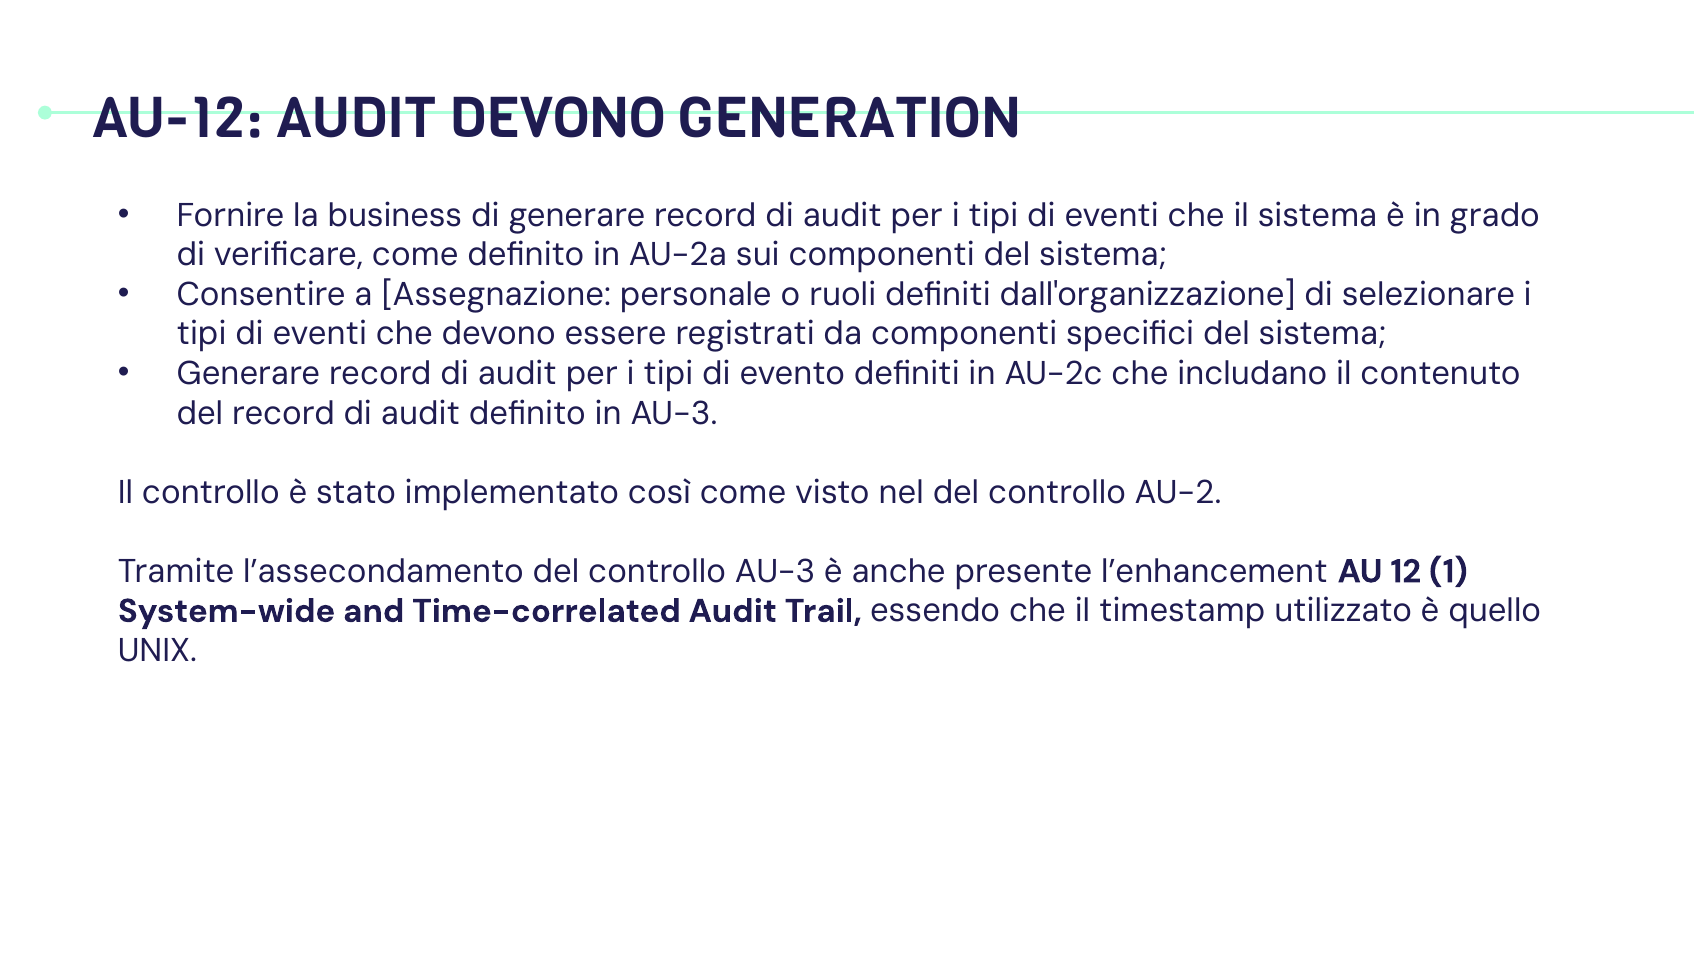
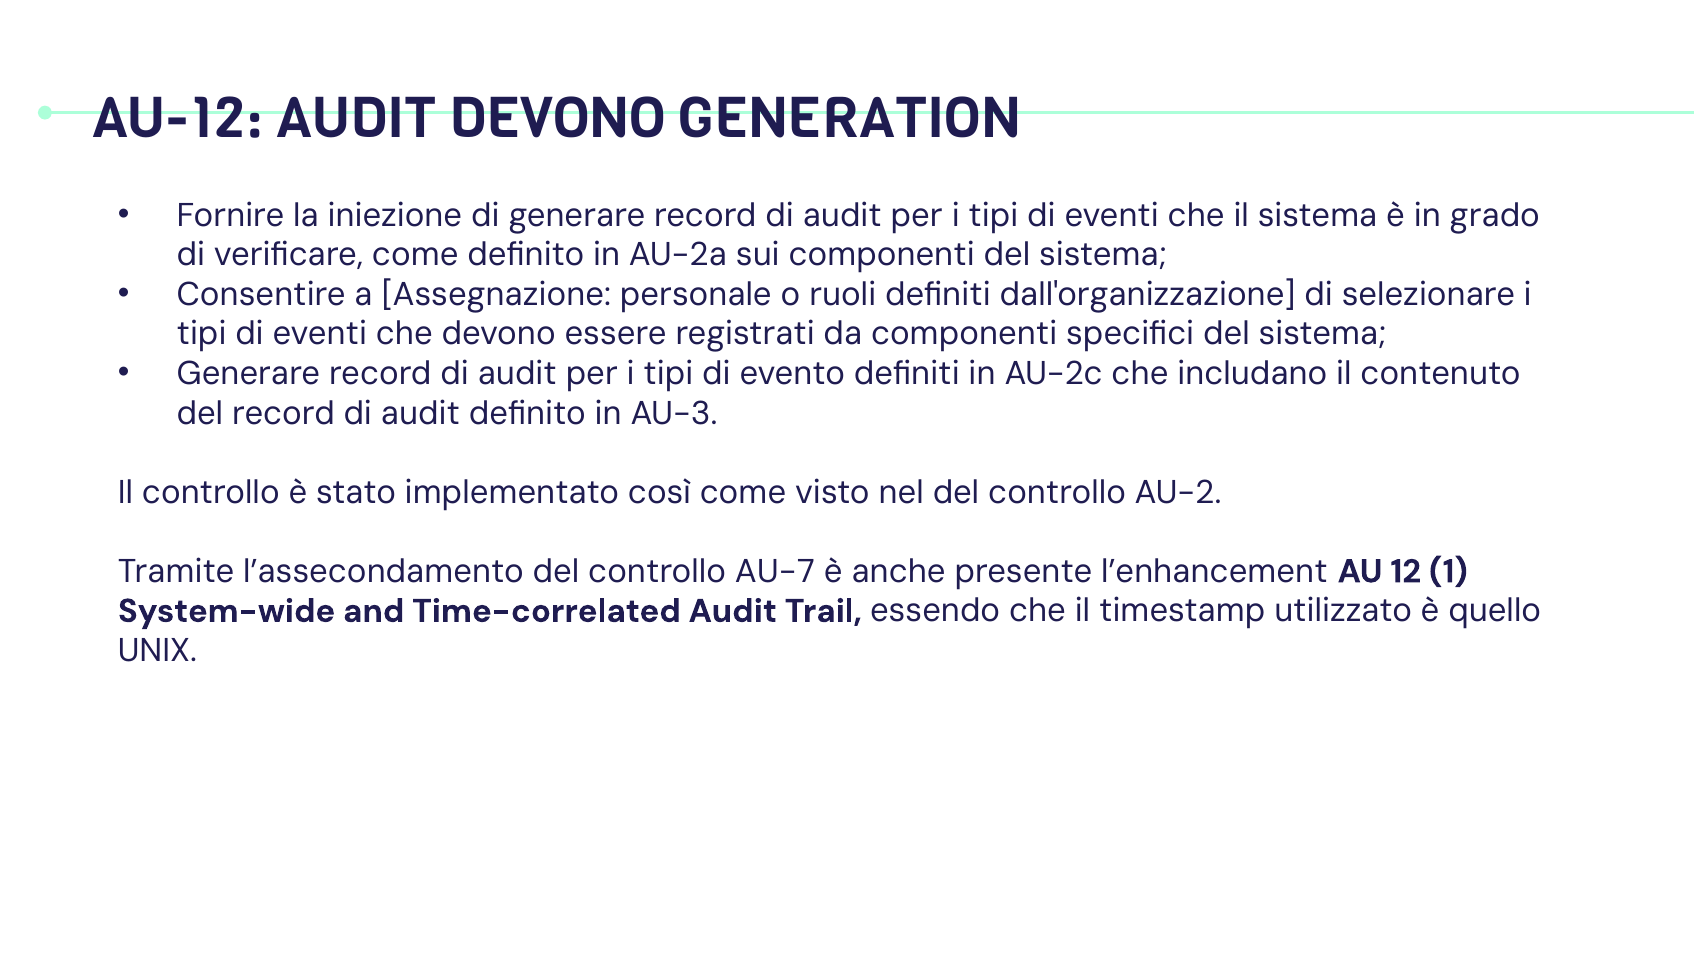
business: business -> iniezione (395, 215)
controllo AU-3: AU-3 -> AU-7 (775, 571)
